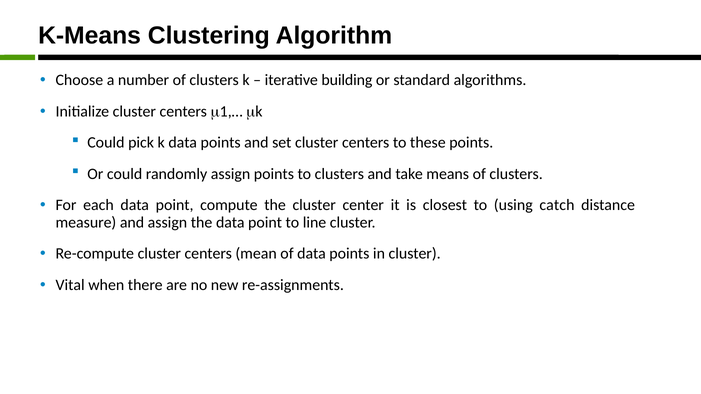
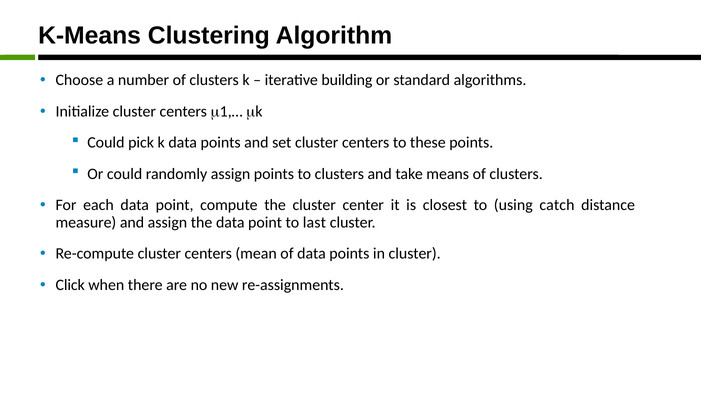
line: line -> last (314, 223)
Vital: Vital -> Click (70, 285)
